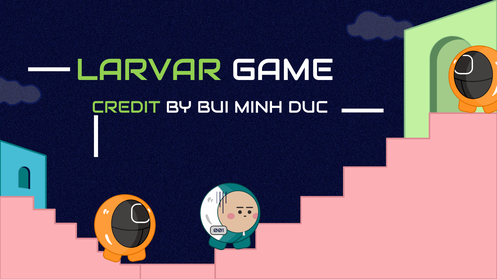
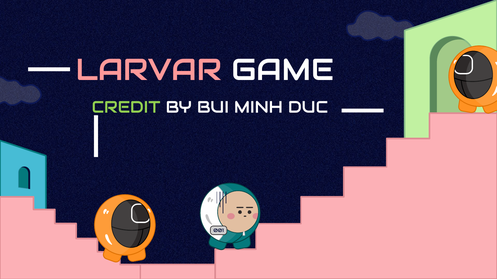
LARVAR colour: light green -> pink (149, 70)
